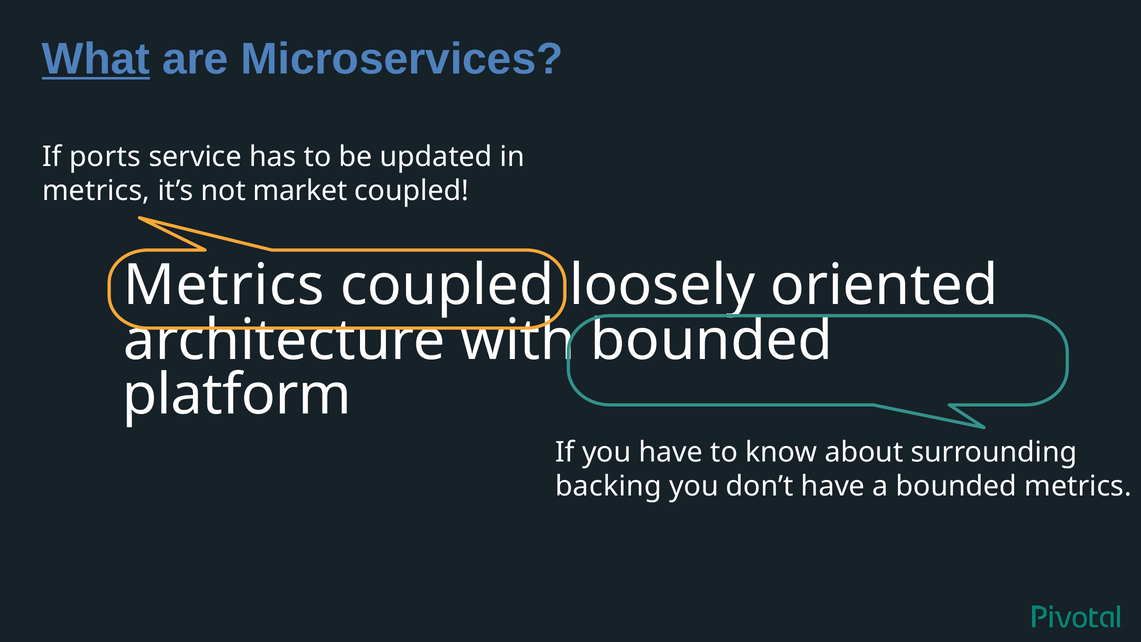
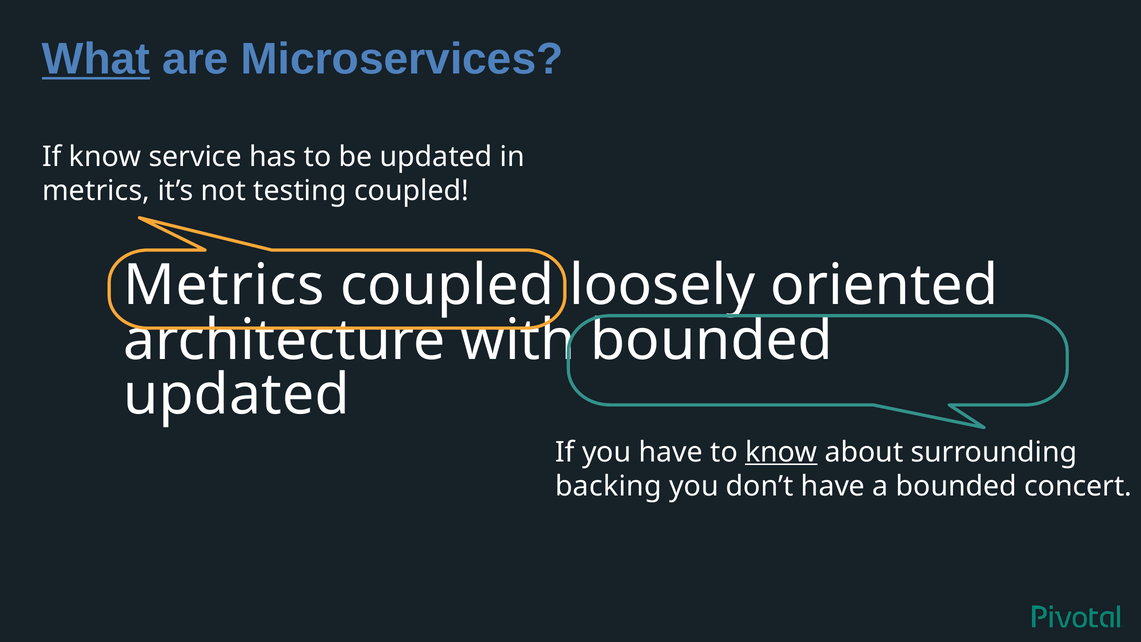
If ports: ports -> know (105, 157)
market: market -> testing (300, 191)
platform: platform -> updated (236, 395)
know underline: none -> present (781, 452)
bounded metrics: metrics -> concert (1078, 486)
